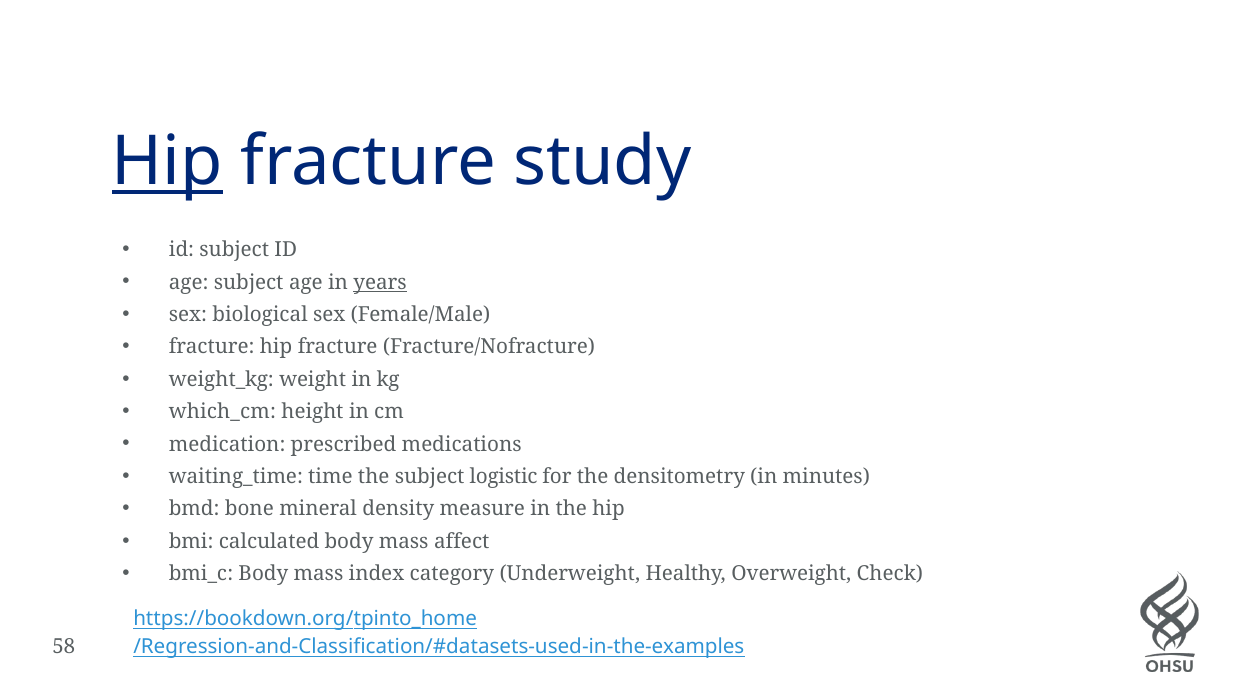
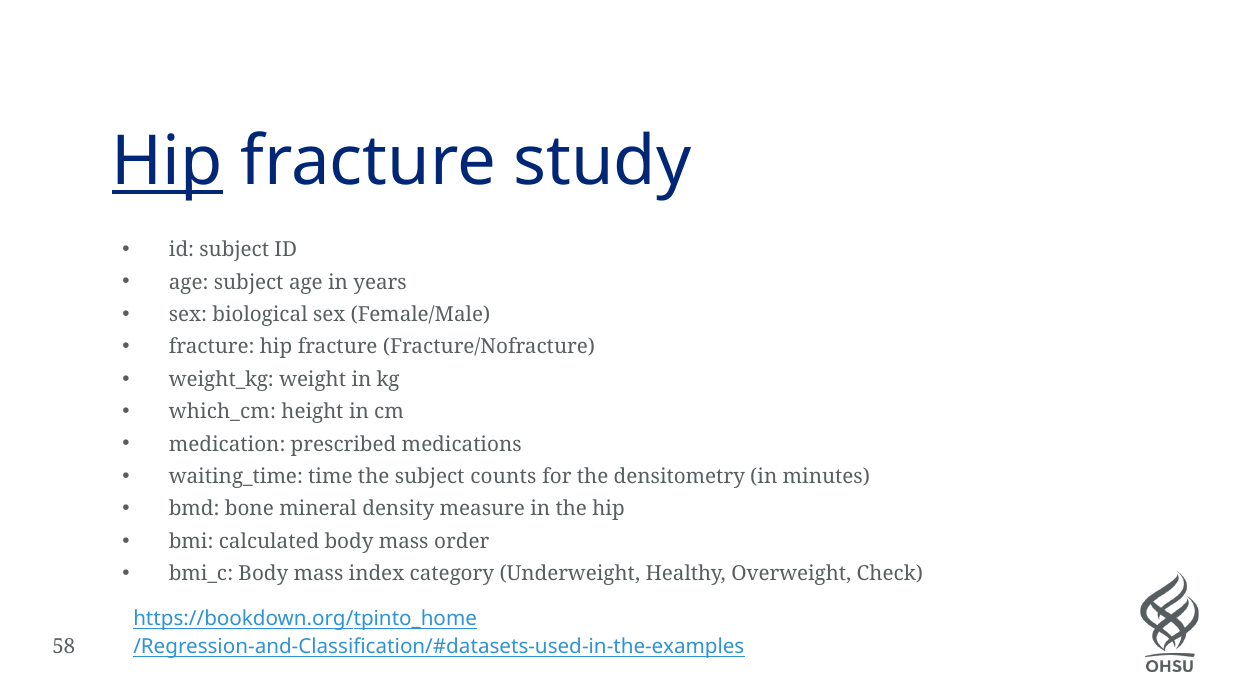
years underline: present -> none (380, 282)
logistic: logistic -> counts (503, 476)
affect: affect -> order (462, 541)
